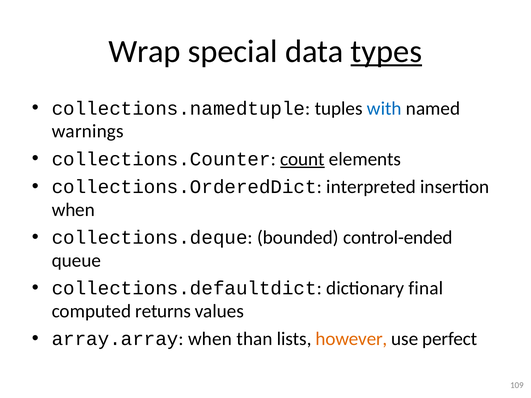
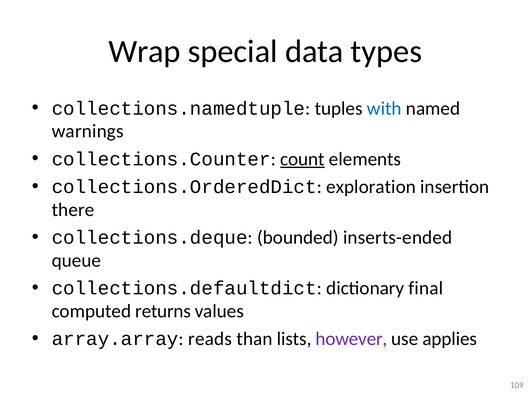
types underline: present -> none (386, 51)
interpreted: interpreted -> exploration (371, 187)
when: when -> there (73, 210)
control-ended: control-ended -> inserts-ended (398, 238)
array.array when: when -> reads (210, 339)
however colour: orange -> purple (351, 339)
perfect: perfect -> applies (450, 339)
